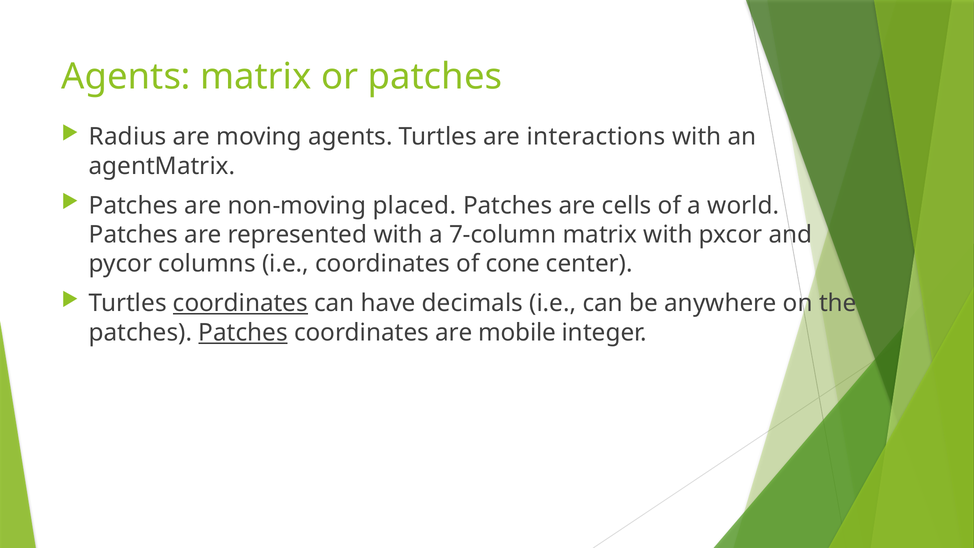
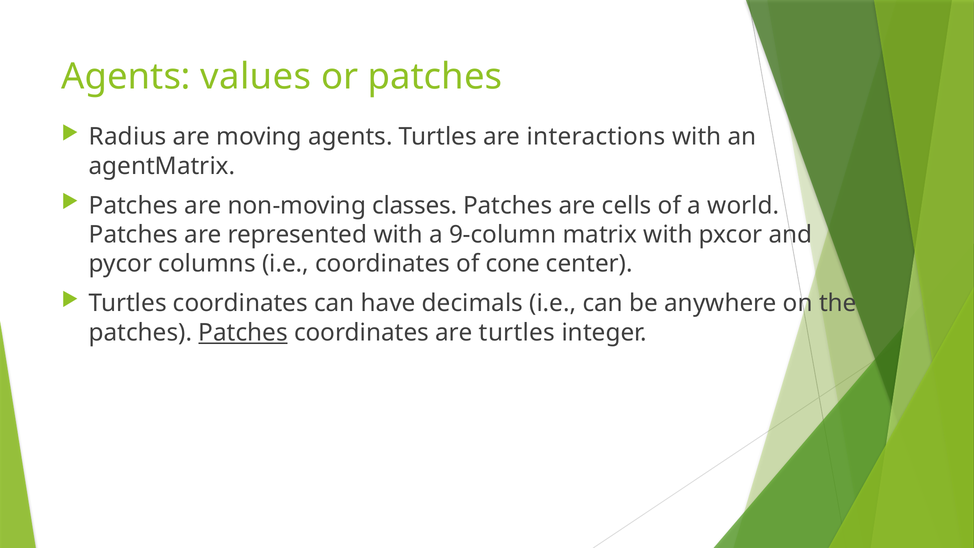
Agents matrix: matrix -> values (256, 77)
placed: placed -> classes (415, 205)
7-column: 7-column -> 9-column (503, 235)
coordinates underline: present -> none (240, 303)
are mobile: mobile -> turtles (517, 332)
